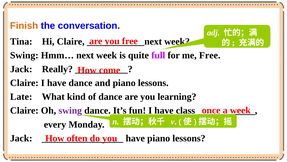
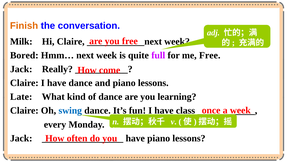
Tina: Tina -> Milk (21, 41)
Swing: Swing -> Bored (24, 55)
swing colour: purple -> blue (70, 110)
